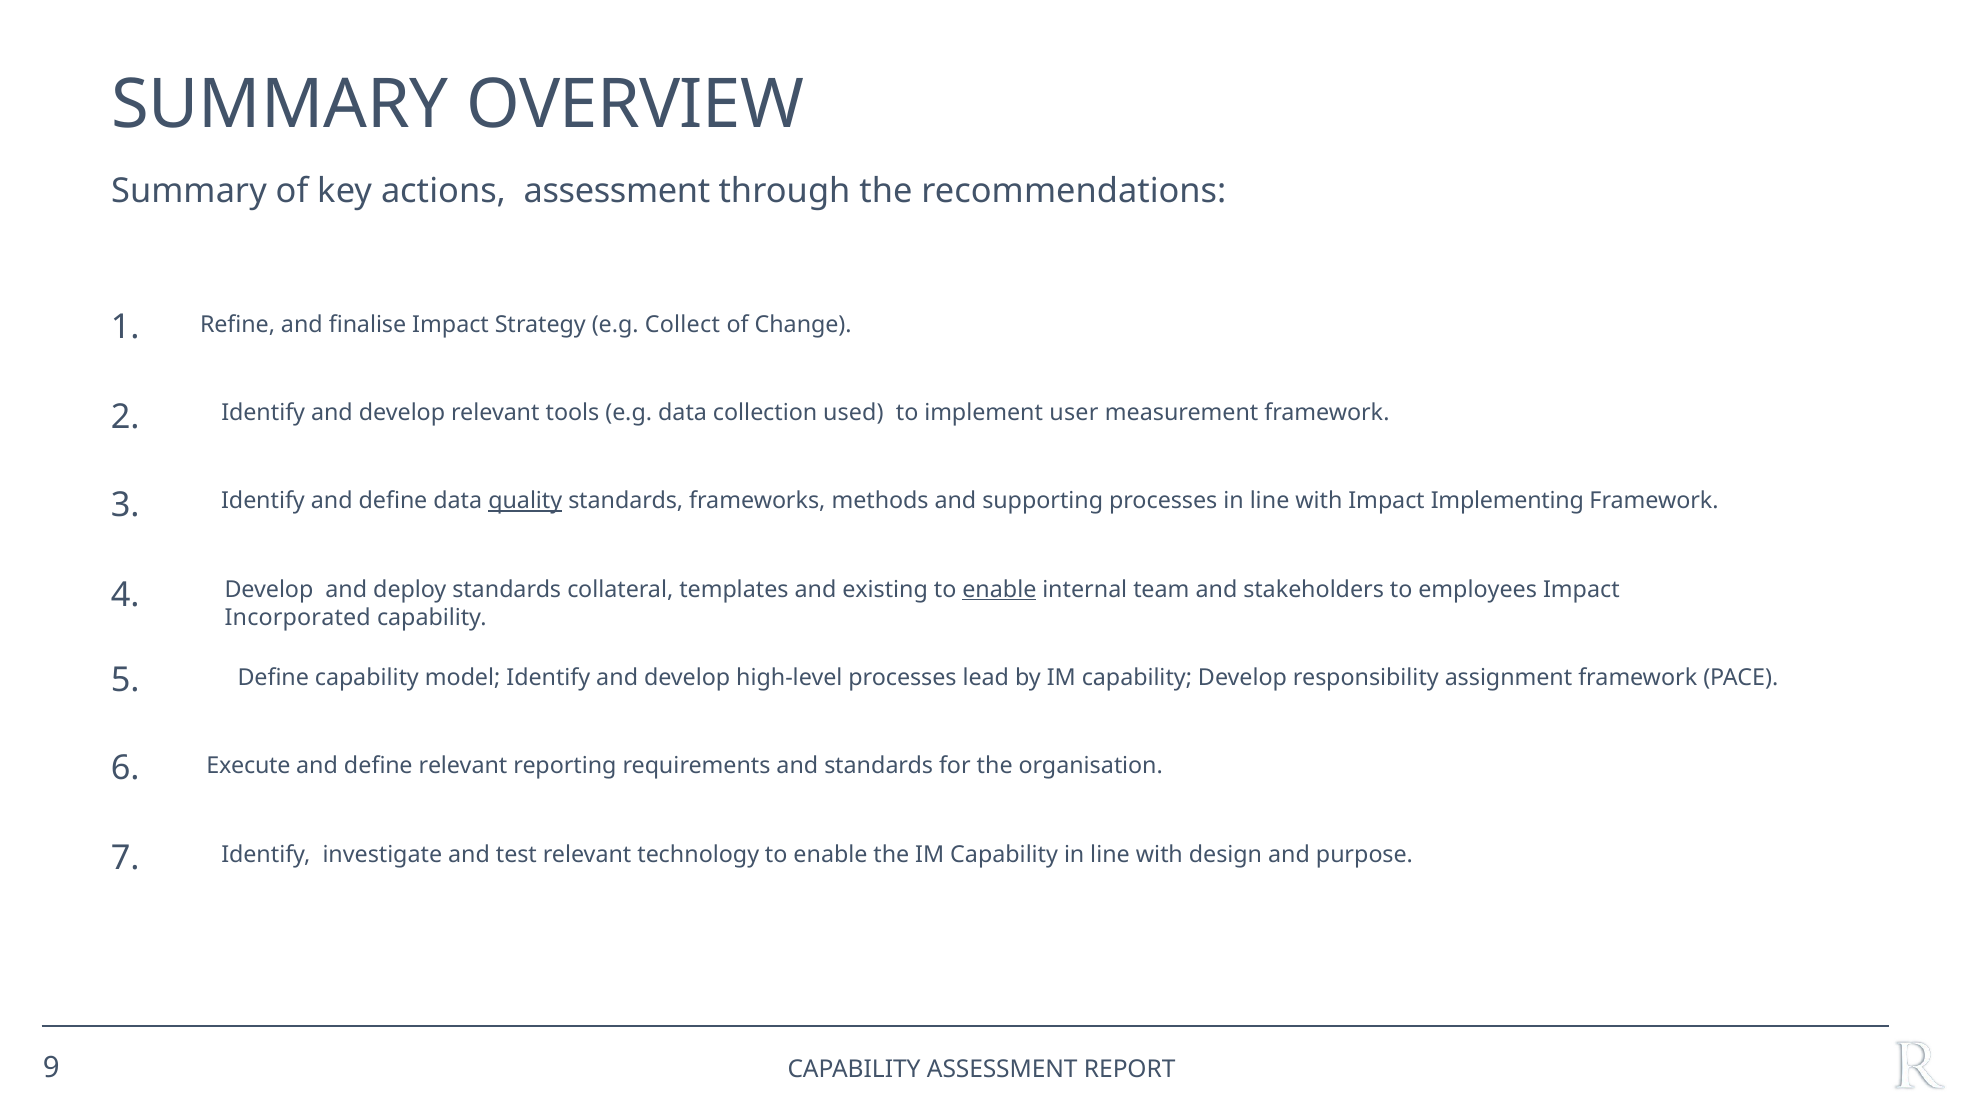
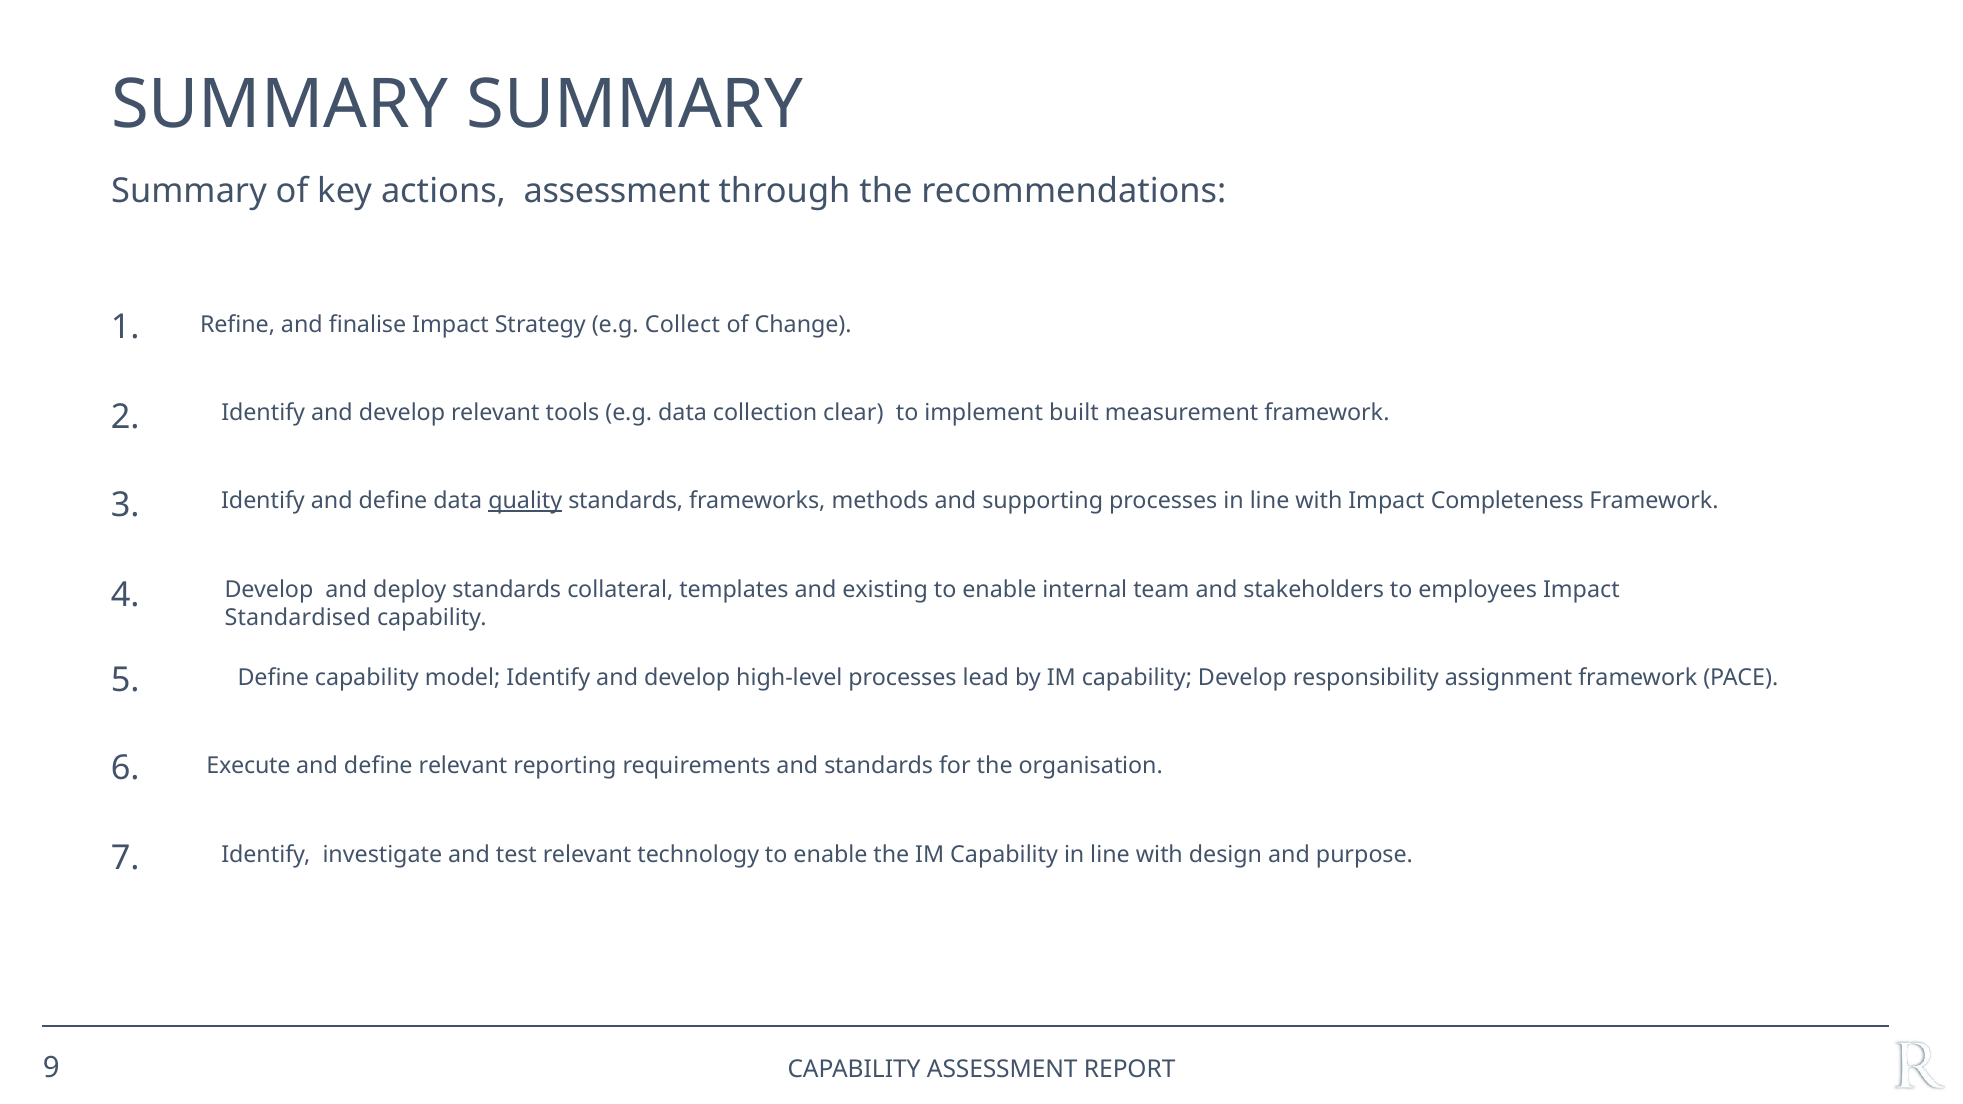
OVERVIEW: OVERVIEW -> SUMMARY (635, 105)
used: used -> clear (853, 413)
user: user -> built (1074, 413)
Implementing: Implementing -> Completeness (1507, 501)
enable underline: present -> none (999, 590)
Incorporated: Incorporated -> Standardised (298, 618)
